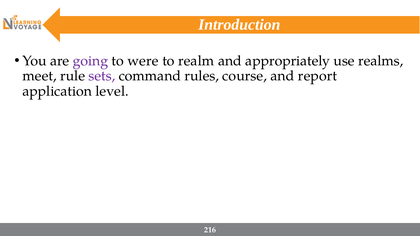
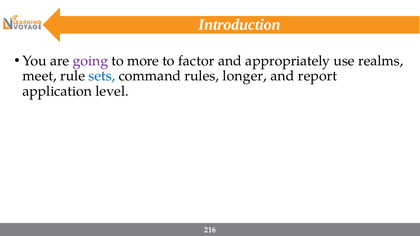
were: were -> more (143, 61)
realm: realm -> factor (196, 61)
sets colour: purple -> blue (102, 76)
course: course -> longer (245, 76)
